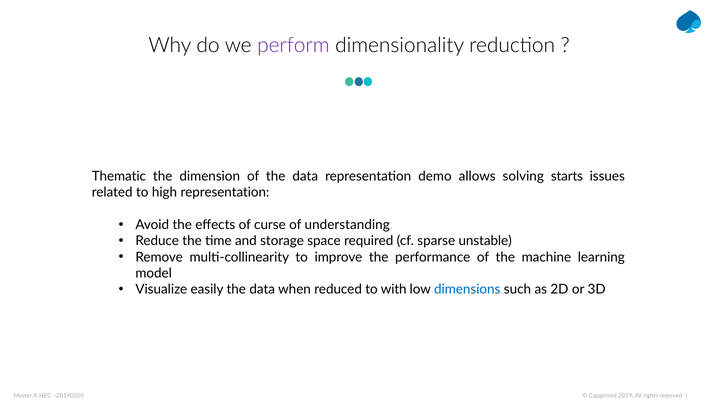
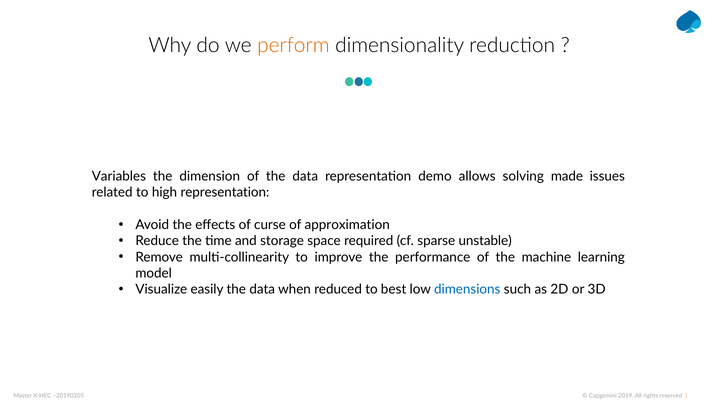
perform colour: purple -> orange (293, 45)
Thematic: Thematic -> Variables (119, 176)
starts: starts -> made (567, 176)
understanding: understanding -> approximation (347, 224)
with: with -> best (394, 289)
